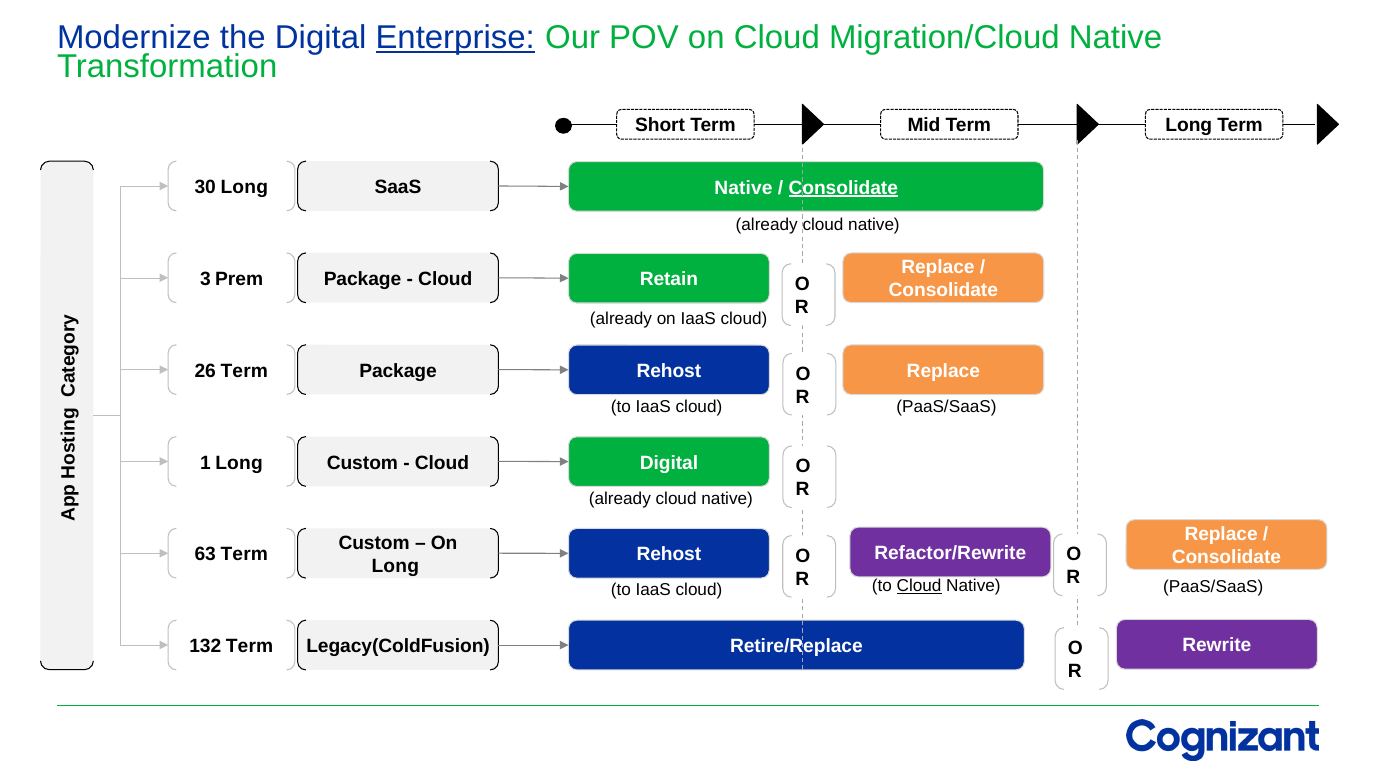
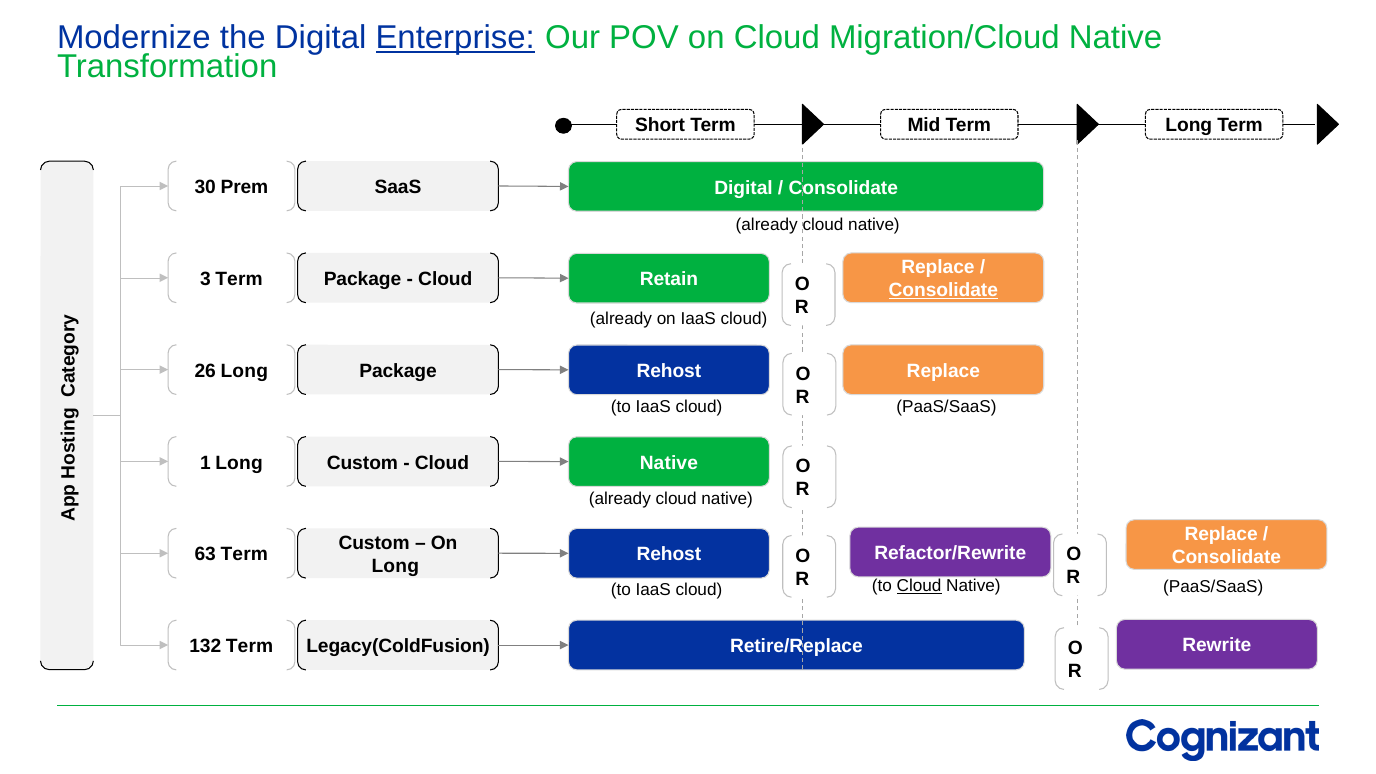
30 Long: Long -> Prem (244, 187)
Native: Native -> Digital (744, 188)
Consolidate underline: present -> none (843, 188)
3 Prem: Prem -> Term (239, 279)
Consolidate underline: none -> present (943, 291)
26 Term: Term -> Long (244, 371)
Digital: Digital -> Native (669, 463)
